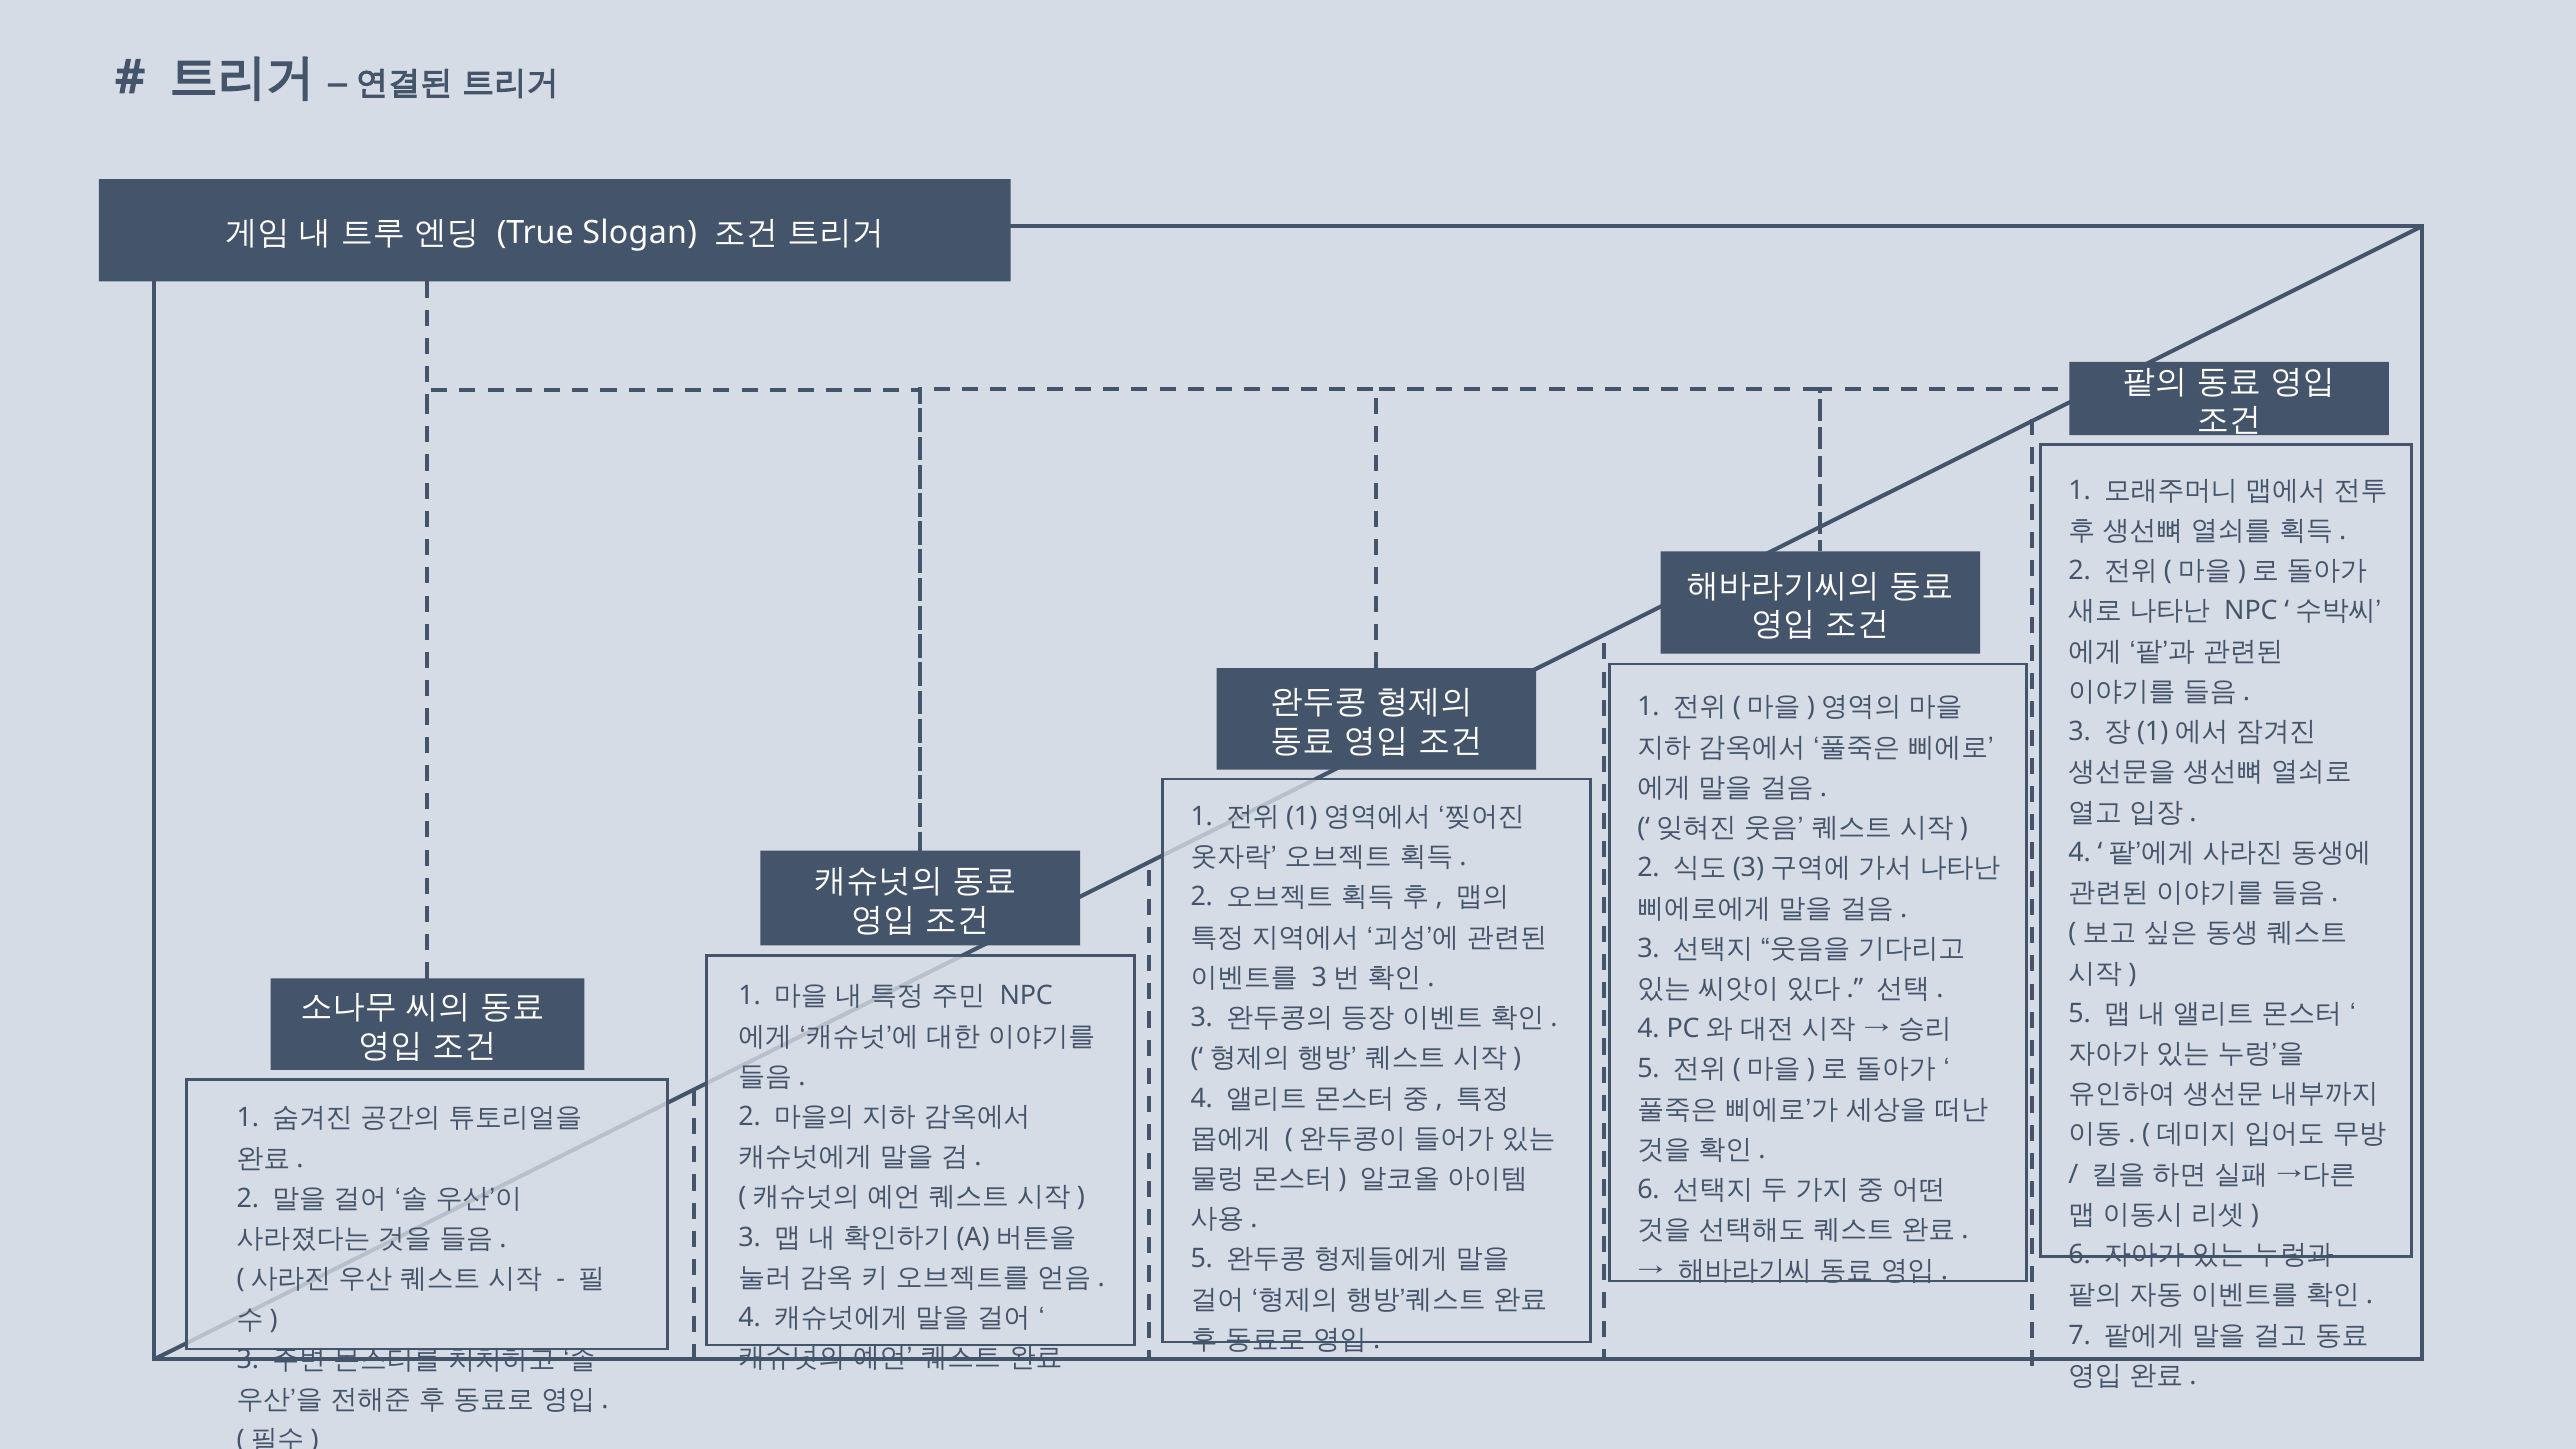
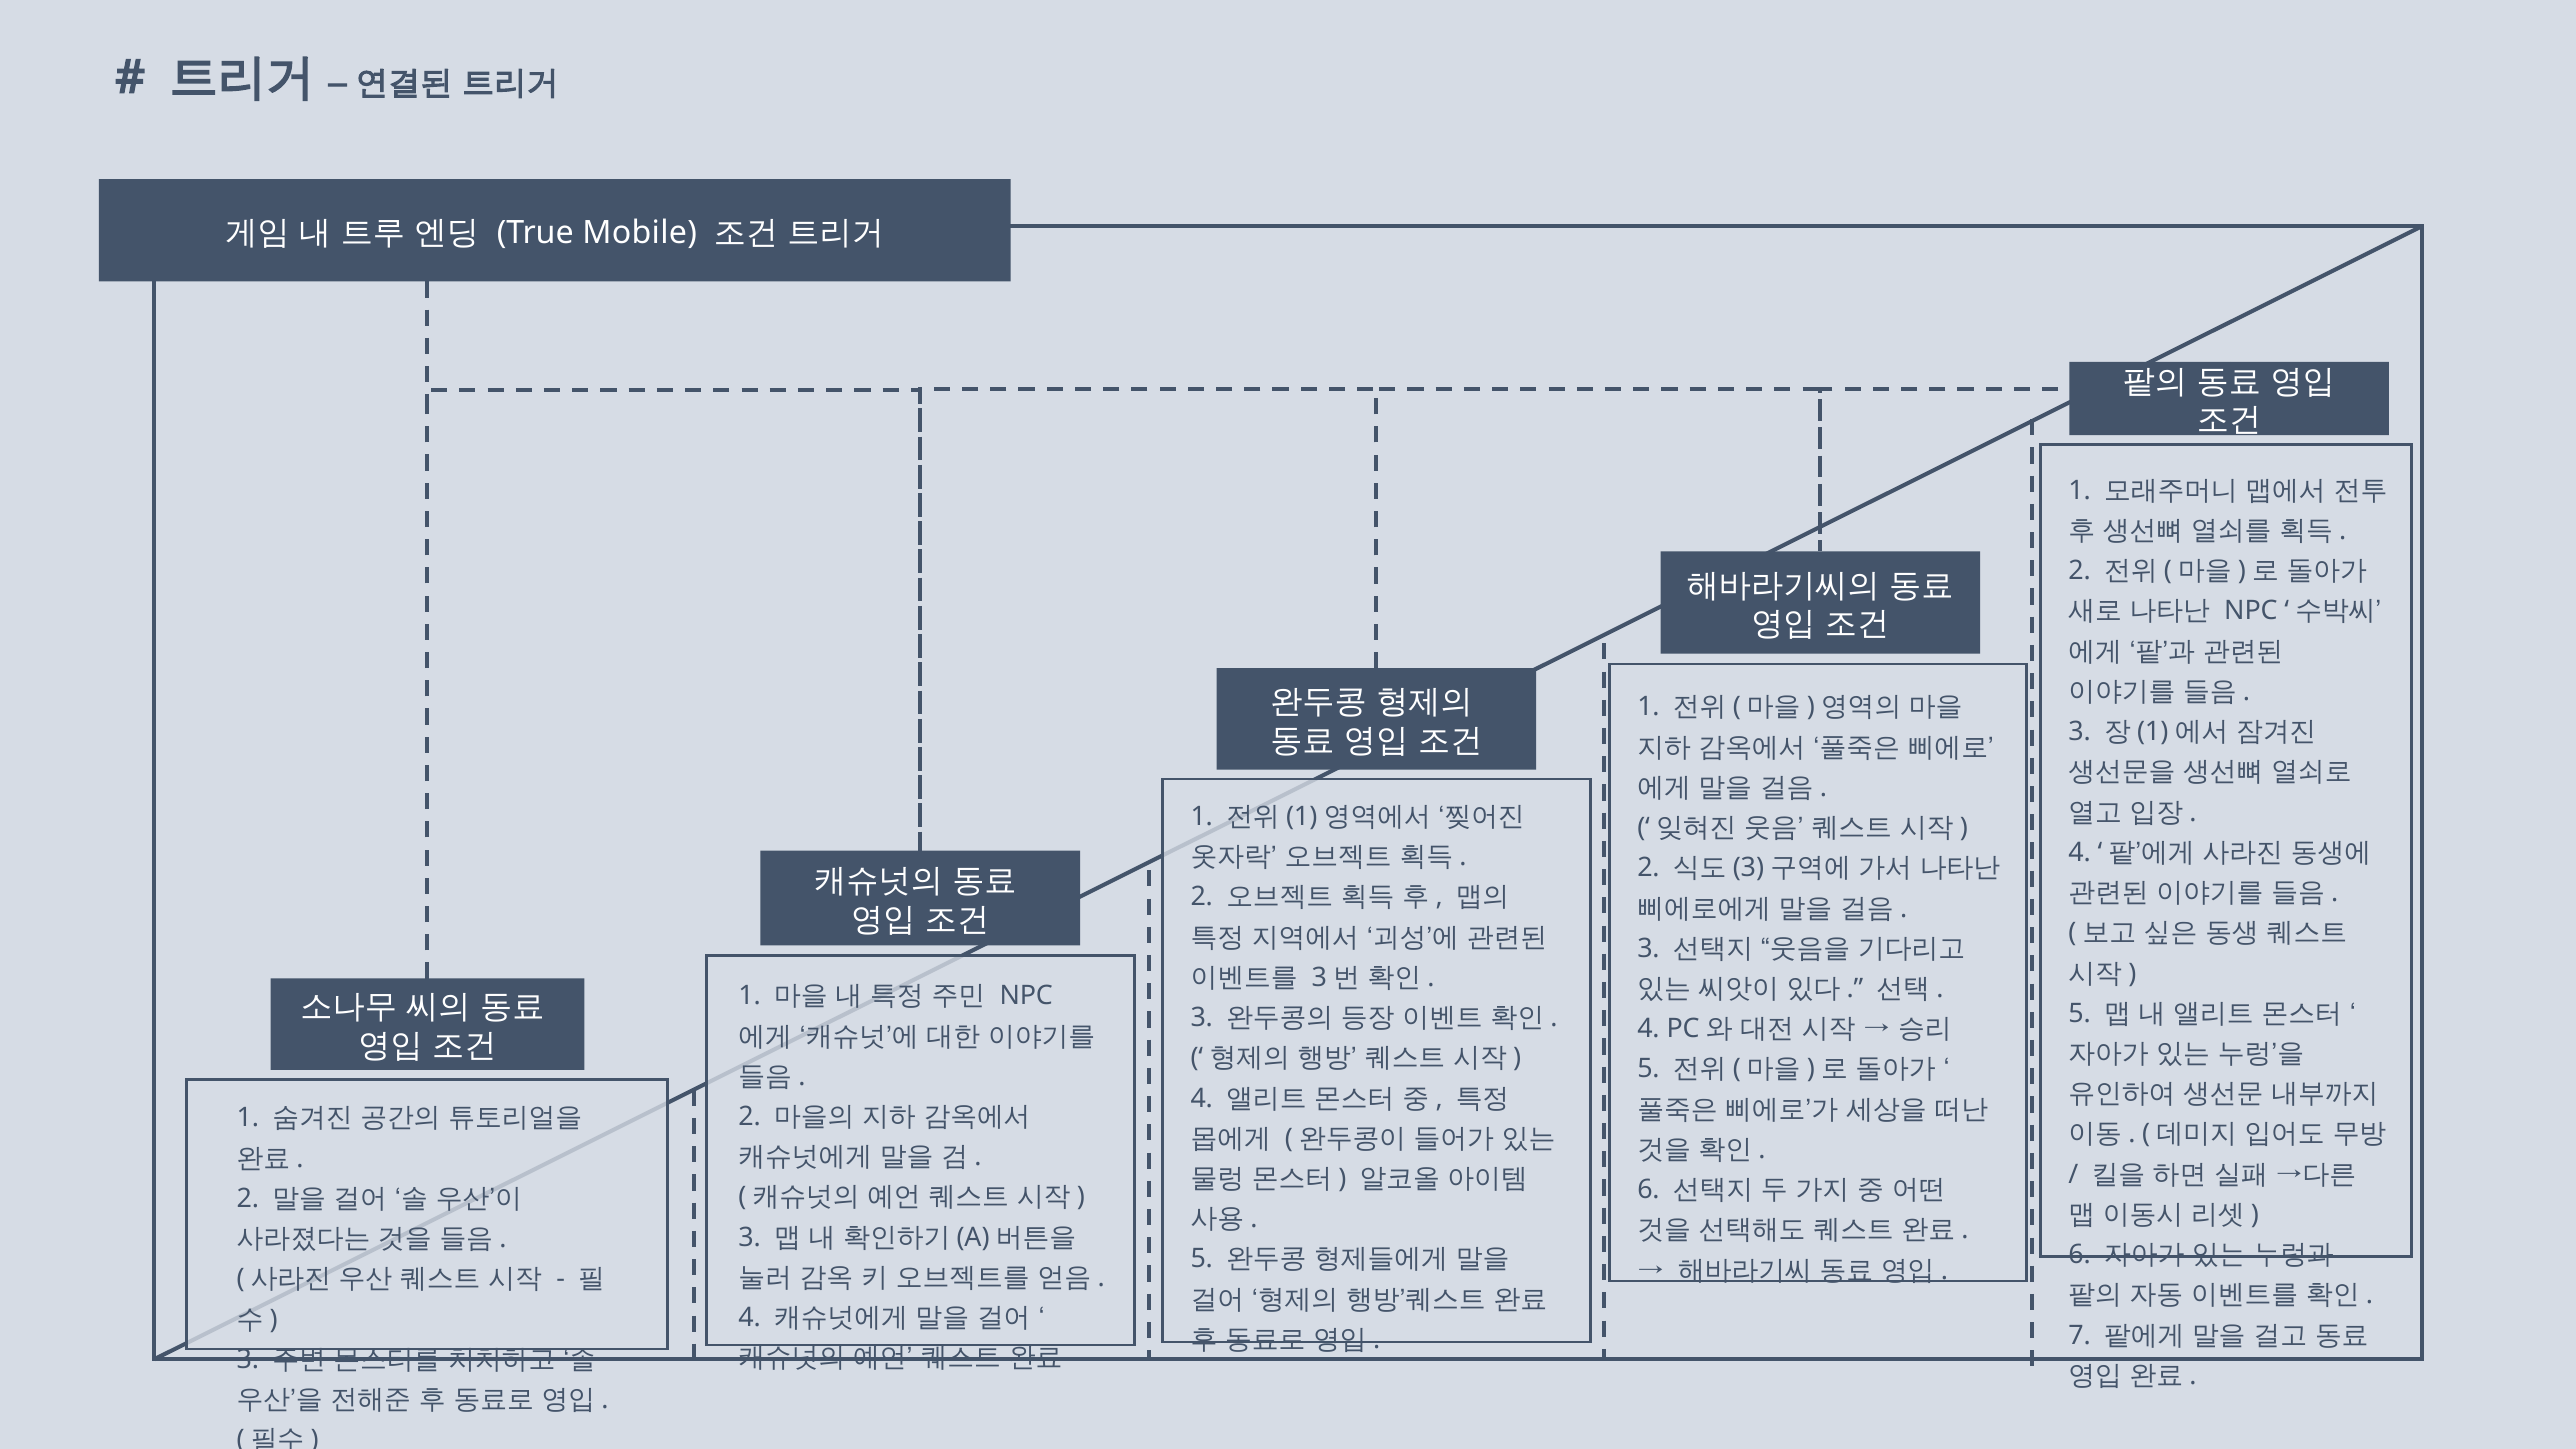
Slogan: Slogan -> Mobile (640, 232)
